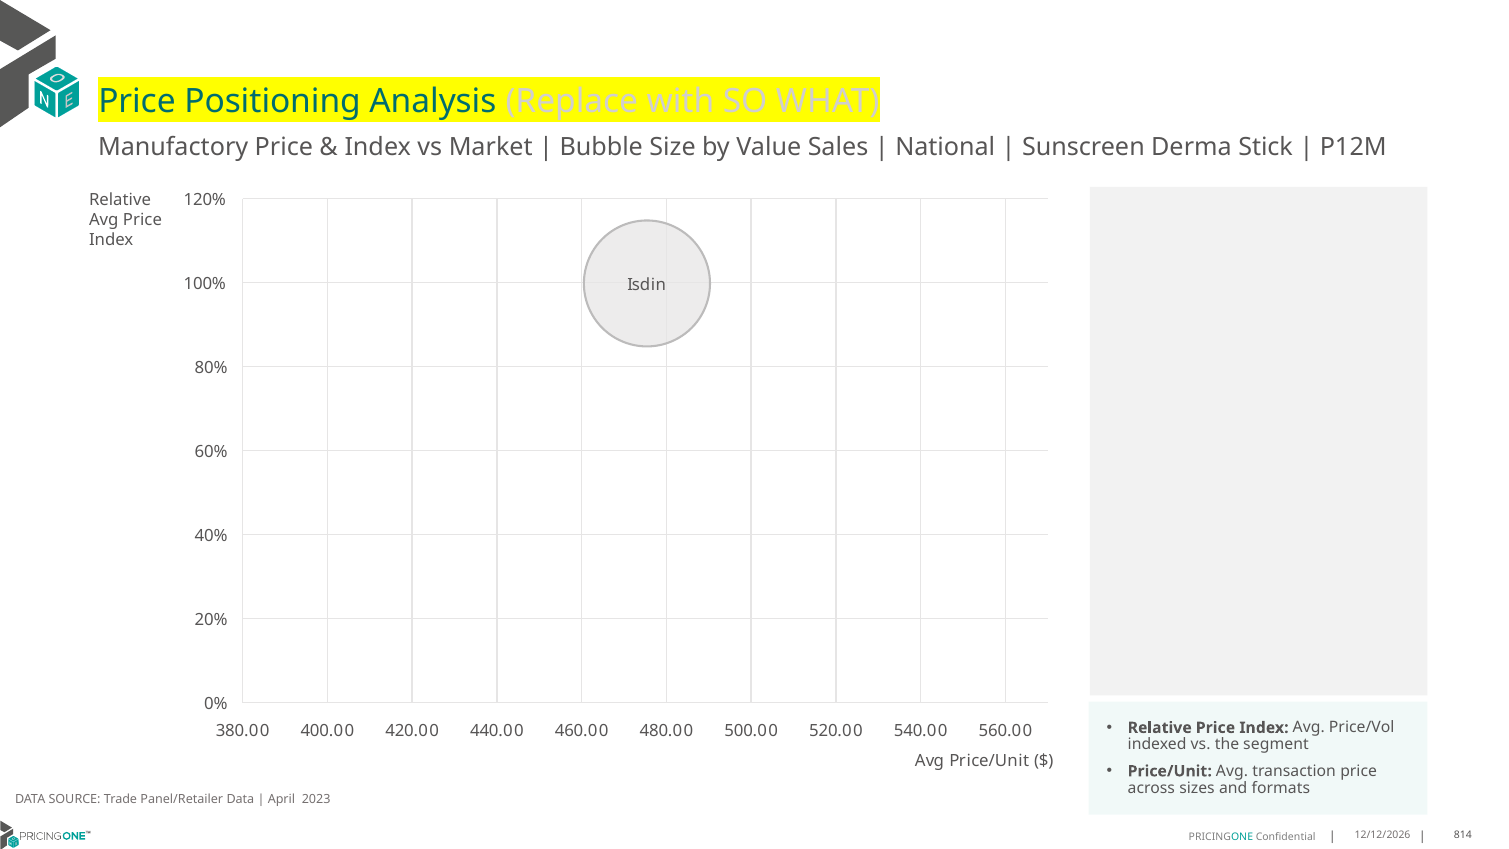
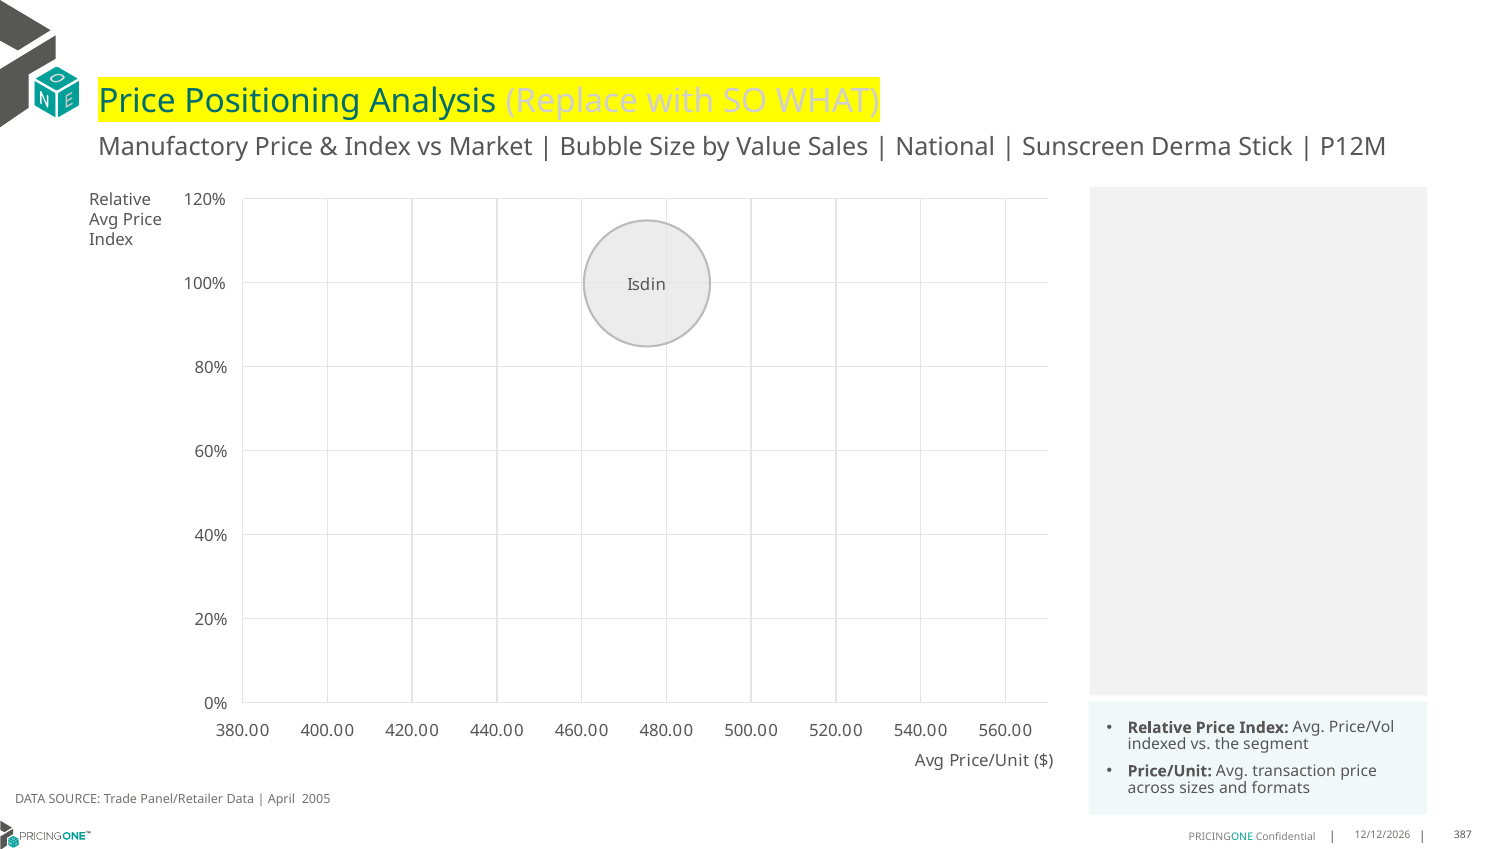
2023: 2023 -> 2005 (316, 799)
814: 814 -> 387 (1463, 835)
